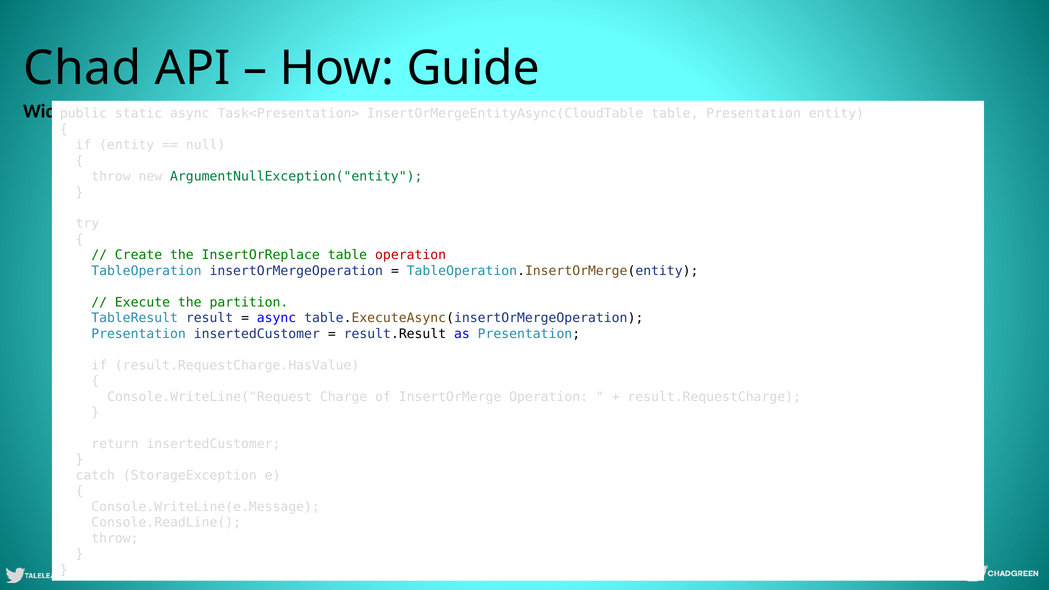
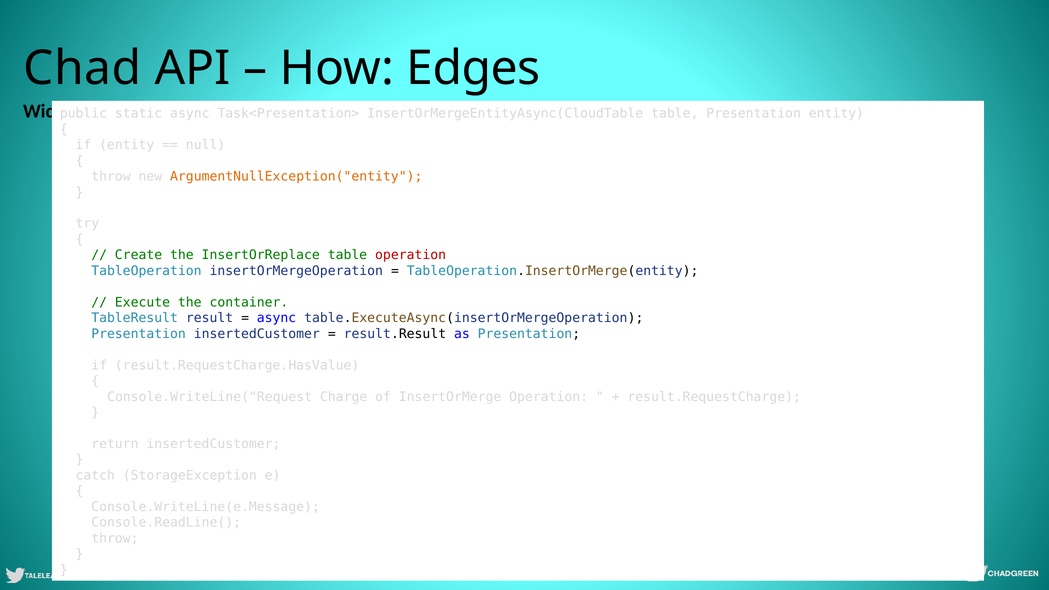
Guide: Guide -> Edges (473, 68)
ArgumentNullException("entity colour: green -> orange (296, 176)
partition: partition -> container (249, 302)
